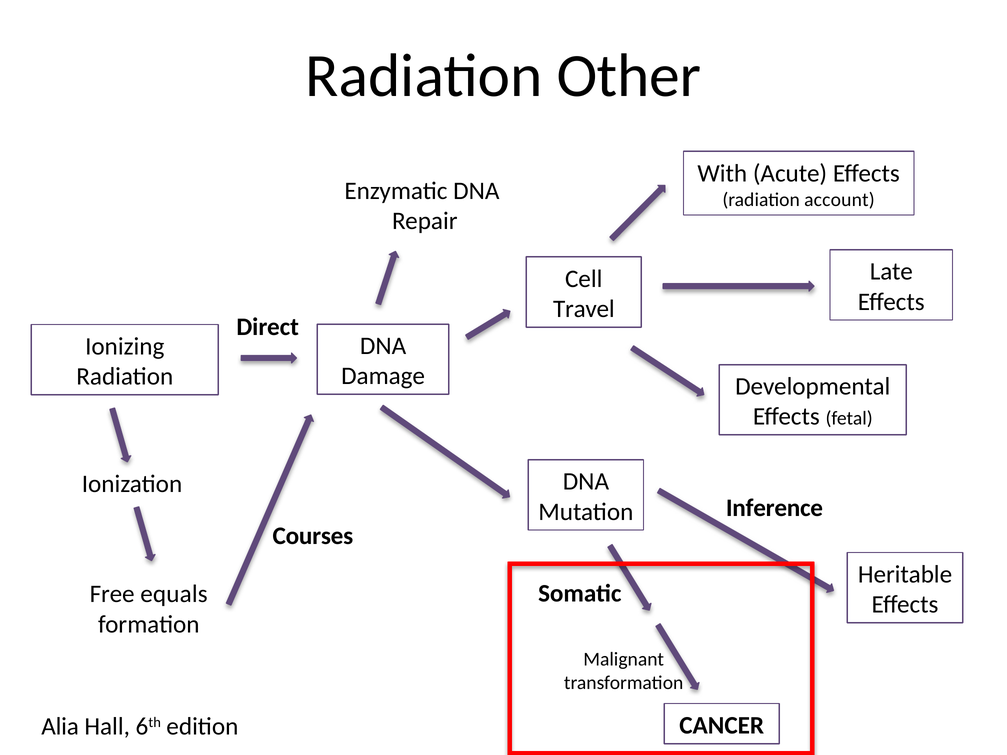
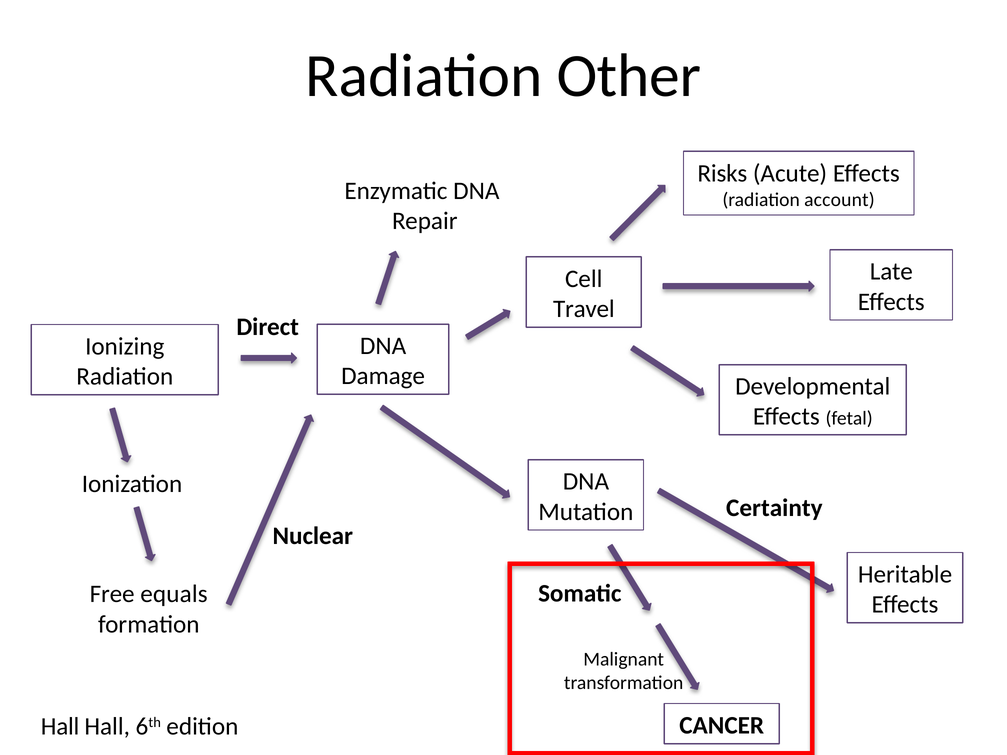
With: With -> Risks (722, 173)
Inference: Inference -> Certainty (774, 508)
Courses: Courses -> Nuclear (313, 536)
Alia: Alia -> Hall (60, 727)
